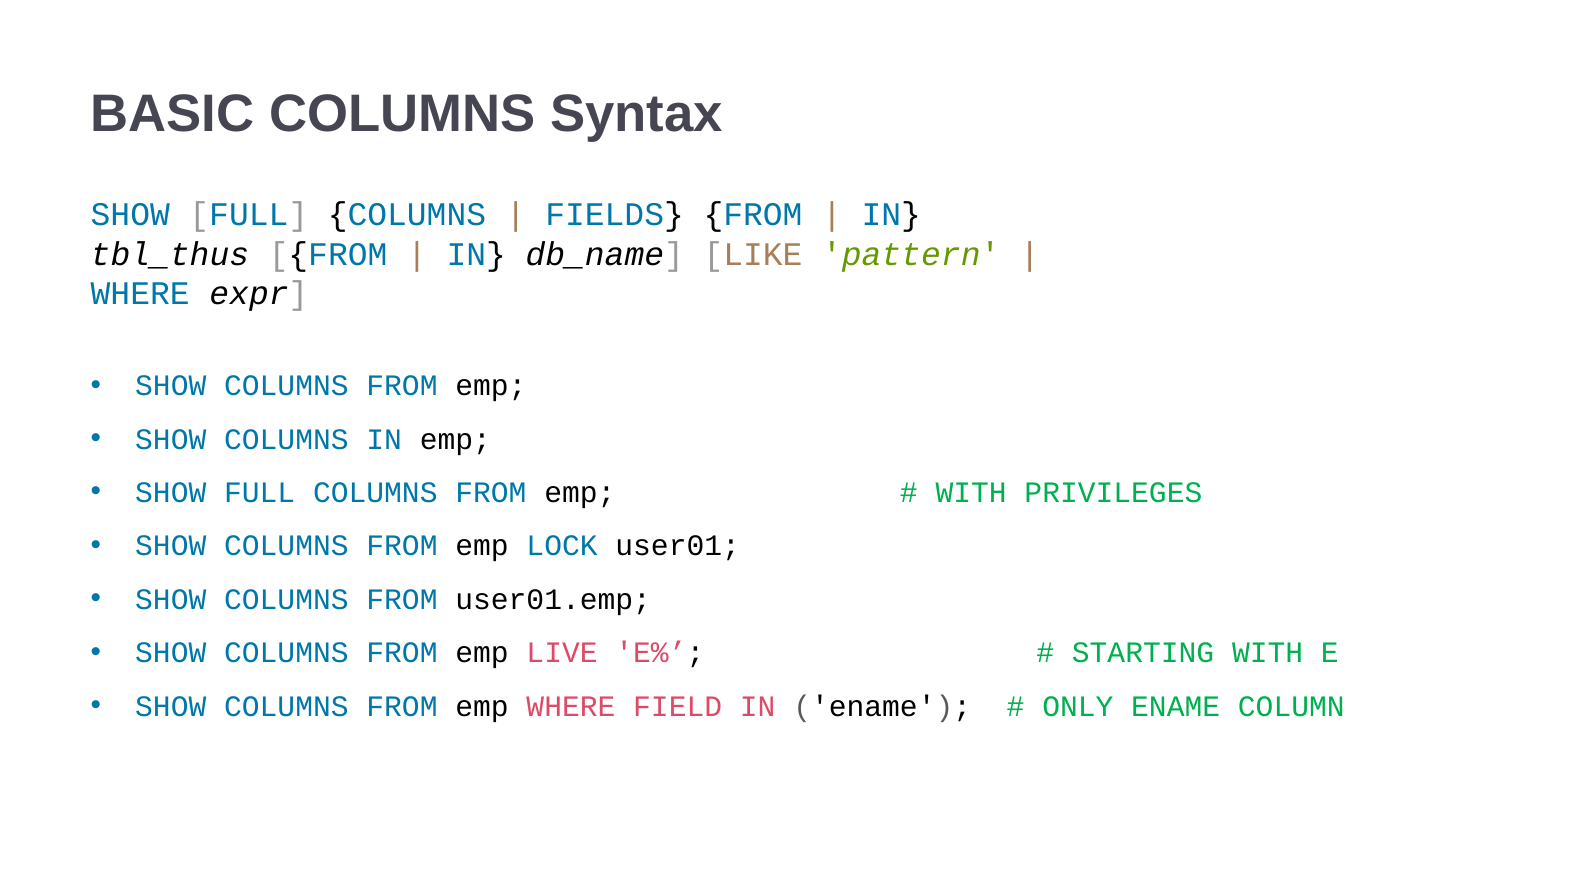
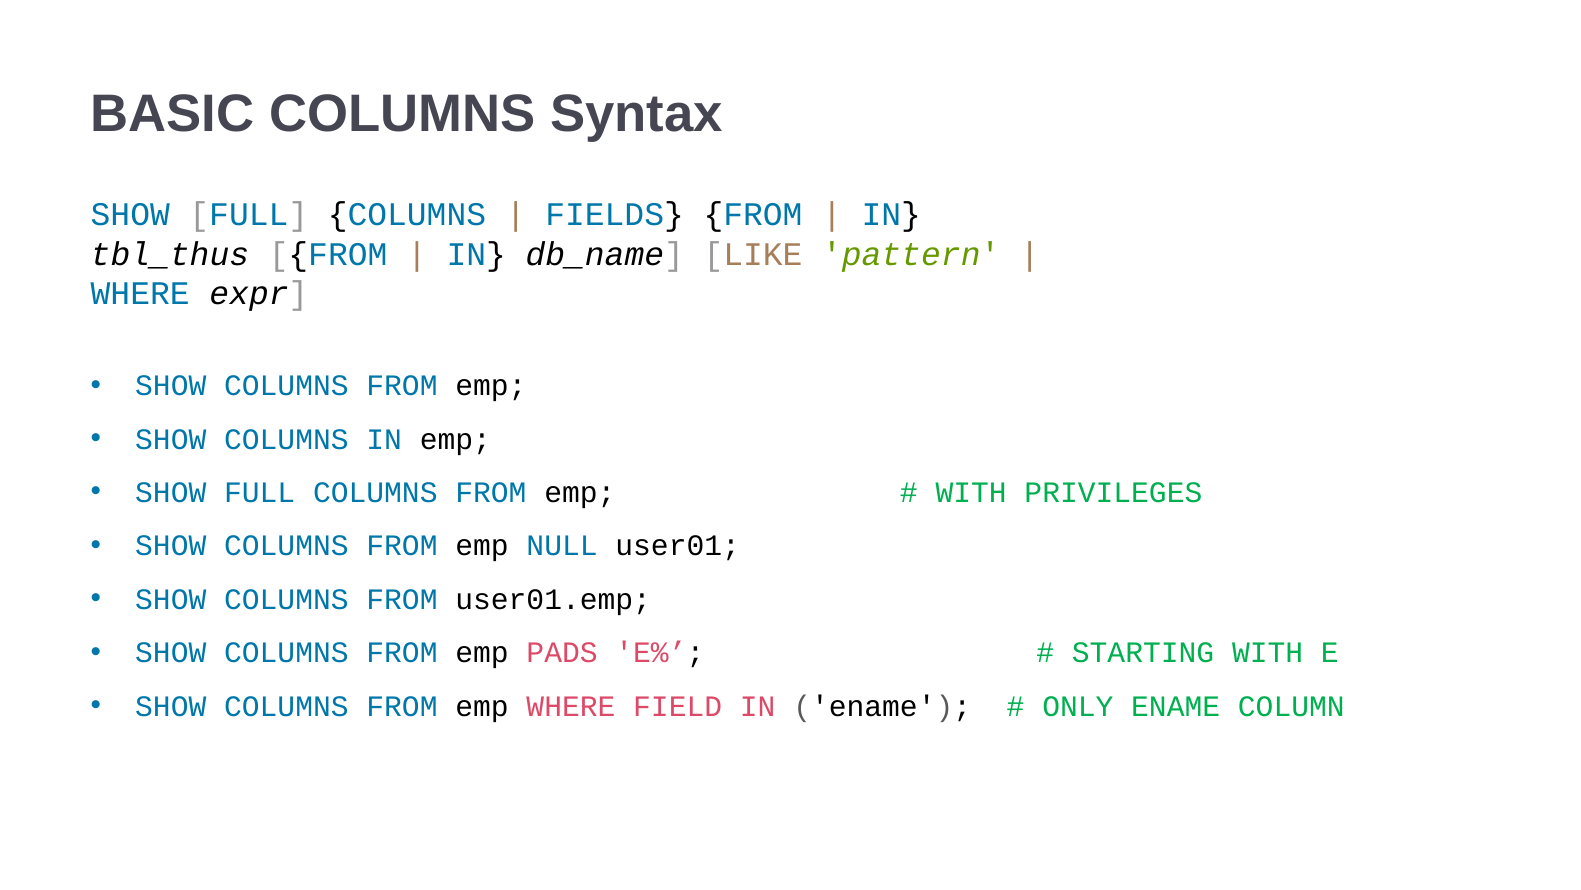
LOCK: LOCK -> NULL (562, 546)
LIVE: LIVE -> PADS (562, 652)
